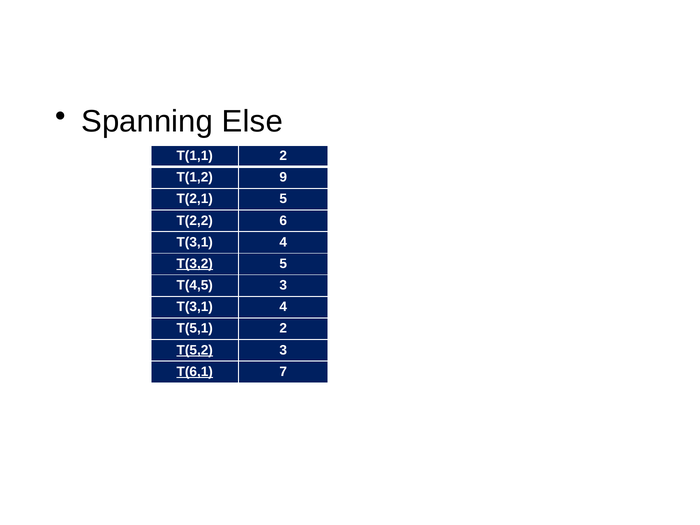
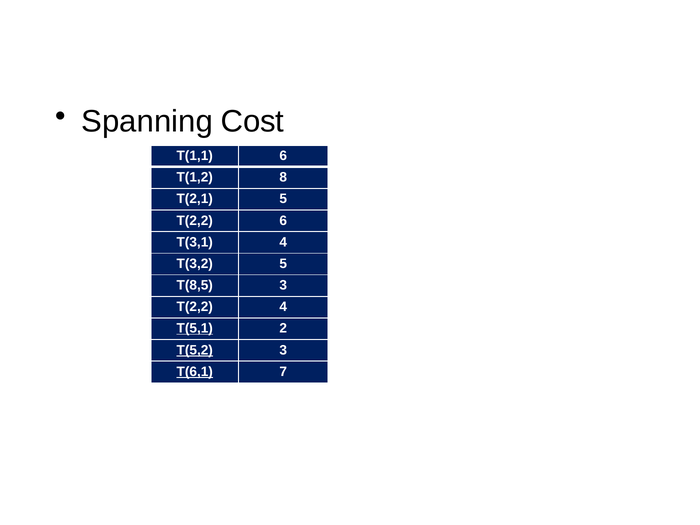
Else: Else -> Cost (253, 122)
T(1,1 2: 2 -> 6 (283, 156)
9: 9 -> 8 (283, 177)
T(3,2 underline: present -> none (195, 264)
T(4,5: T(4,5 -> T(8,5 (195, 285)
T(3,1: T(3,1 -> T(2,2 (195, 307)
T(5,1 underline: none -> present (195, 328)
